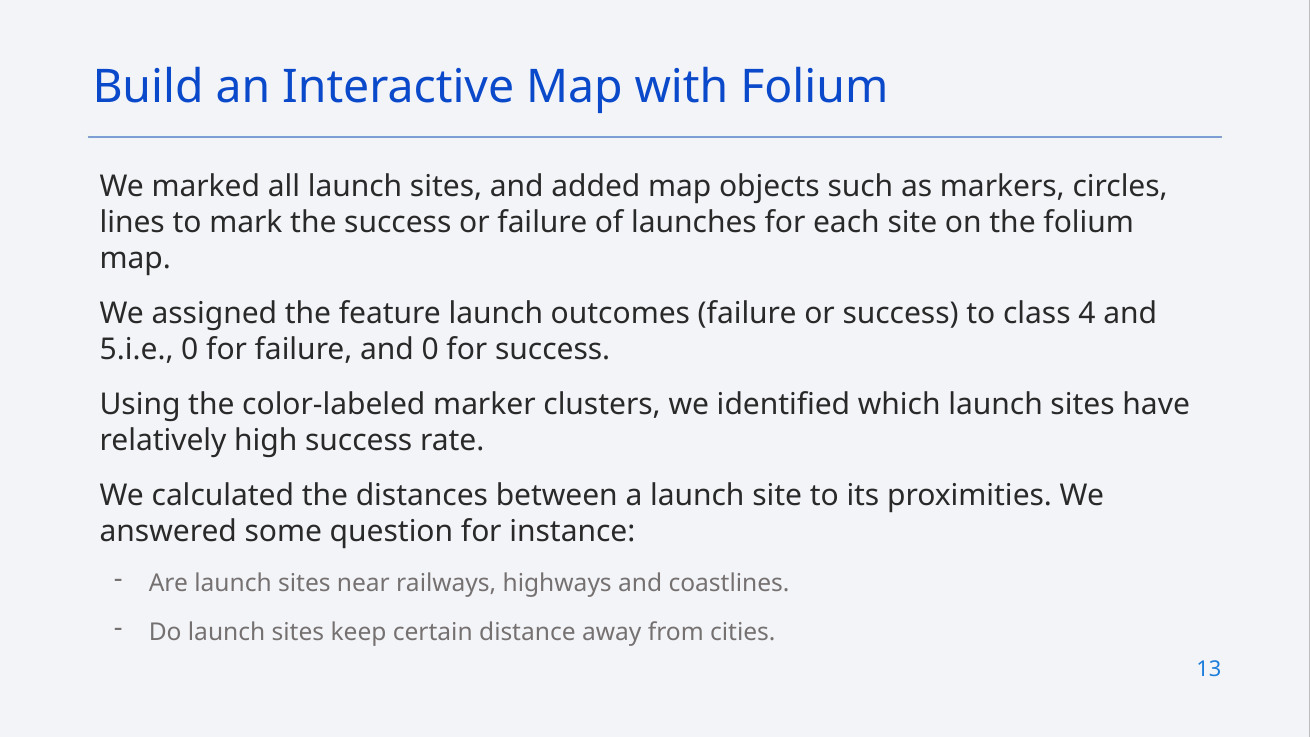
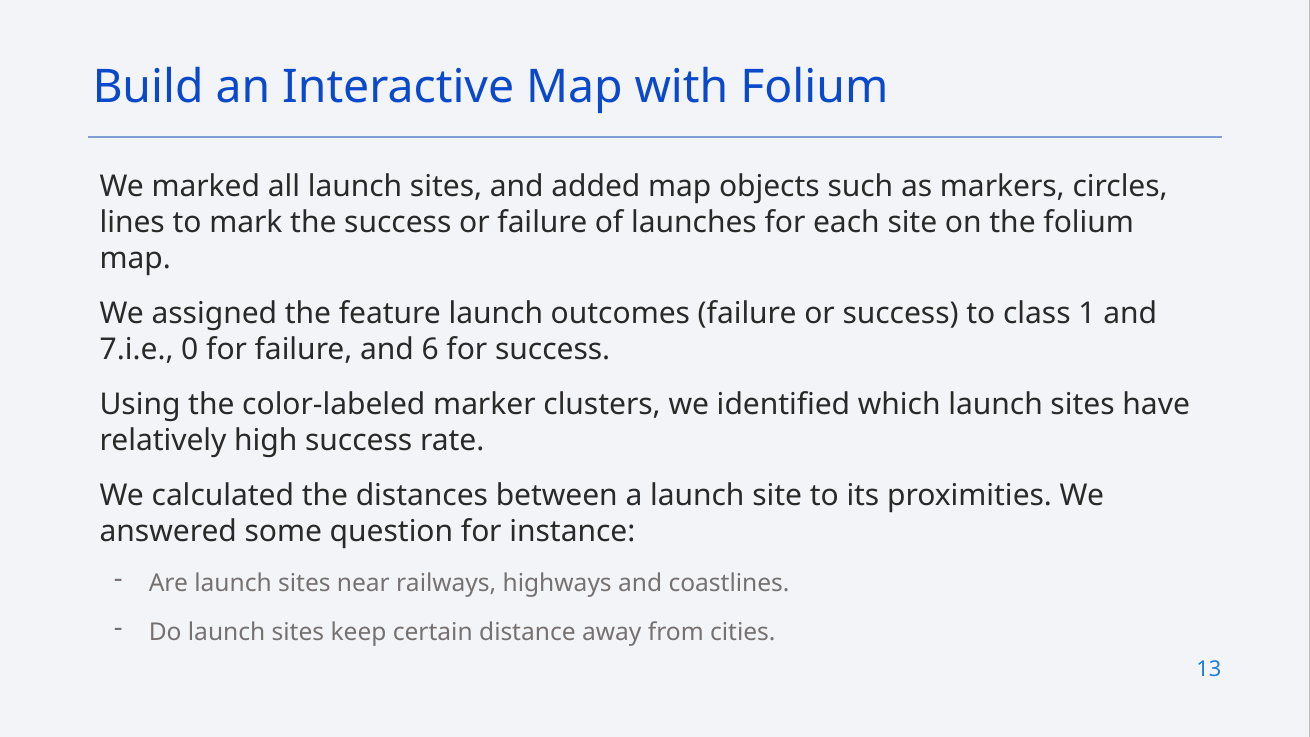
4: 4 -> 1 (1087, 314)
5.i.e: 5.i.e -> 7.i.e (137, 350)
and 0: 0 -> 6 (430, 350)
